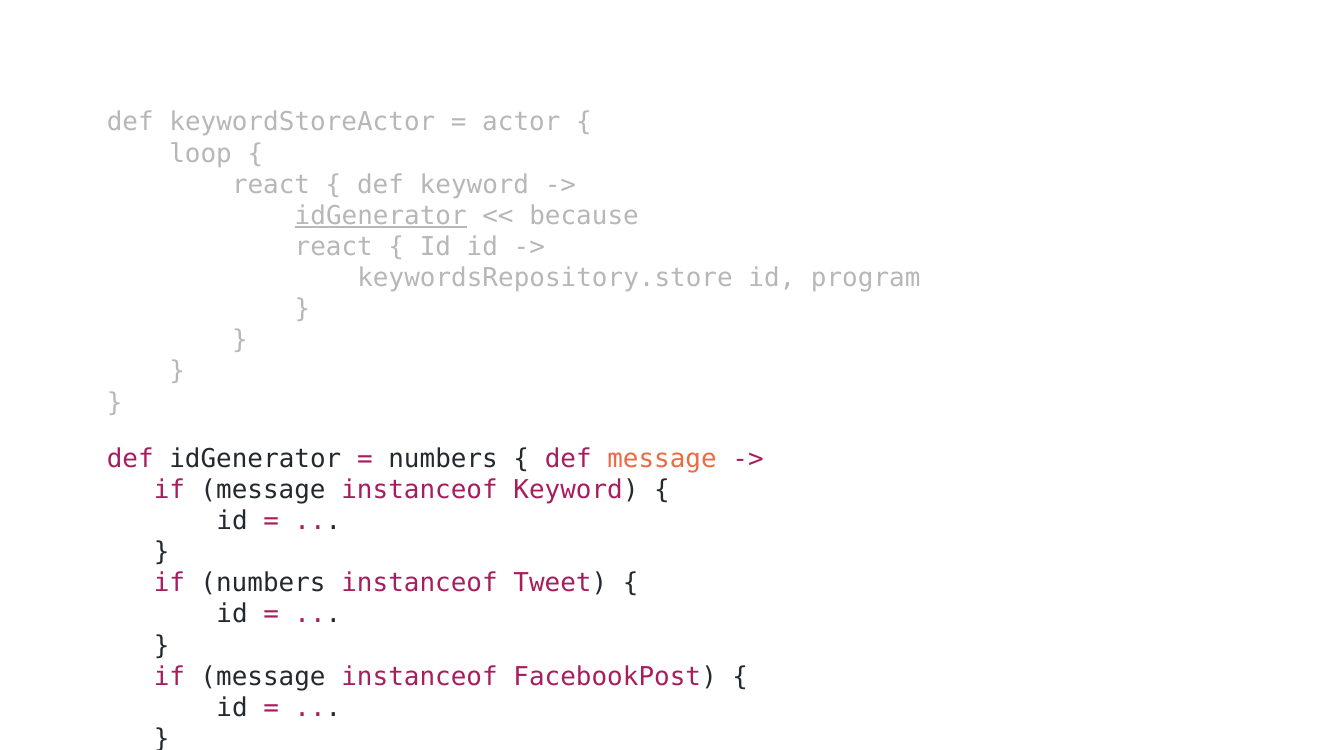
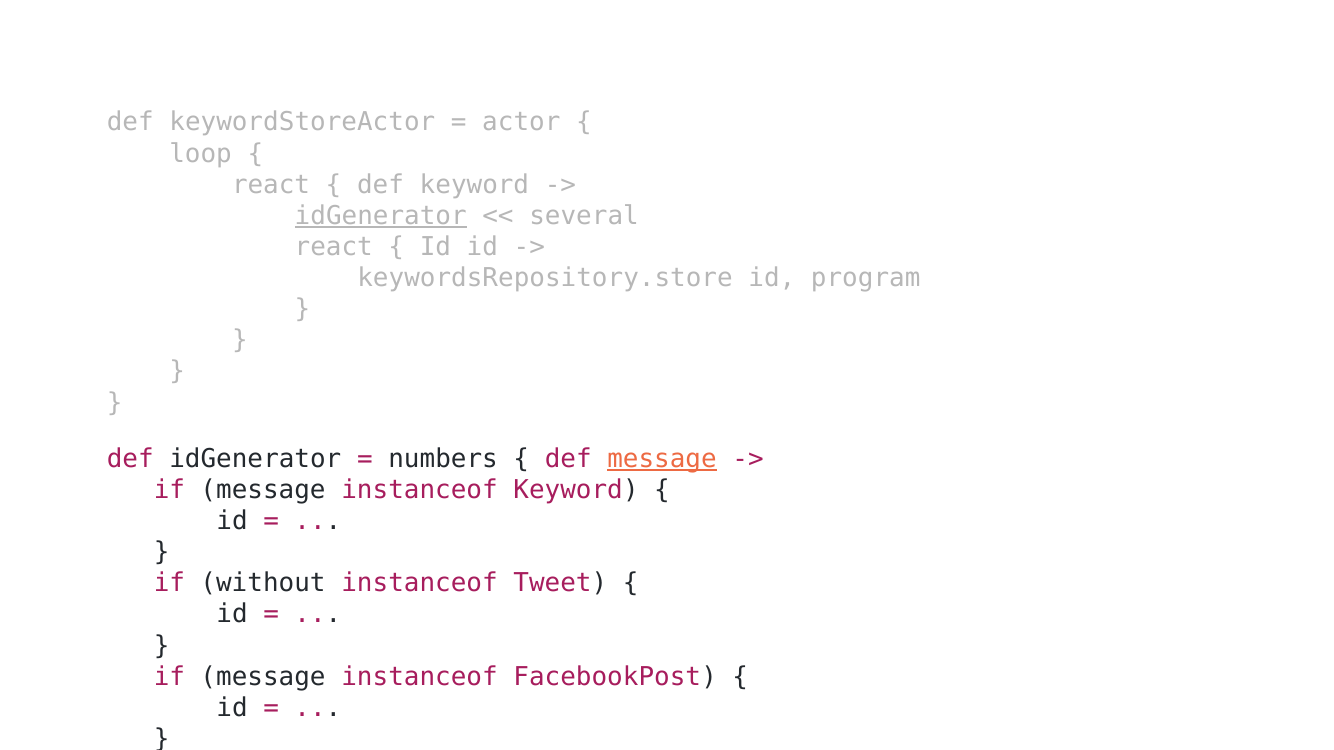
because: because -> several (584, 216)
message underline: none -> present (662, 459)
if numbers: numbers -> without (263, 584)
